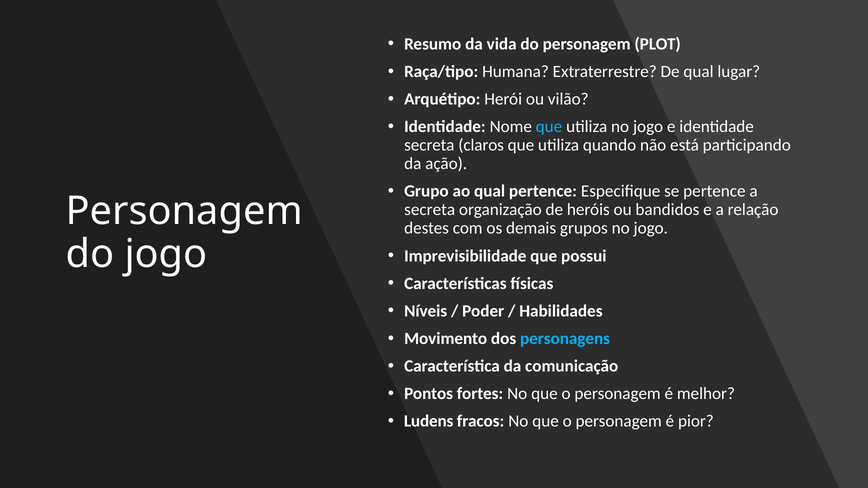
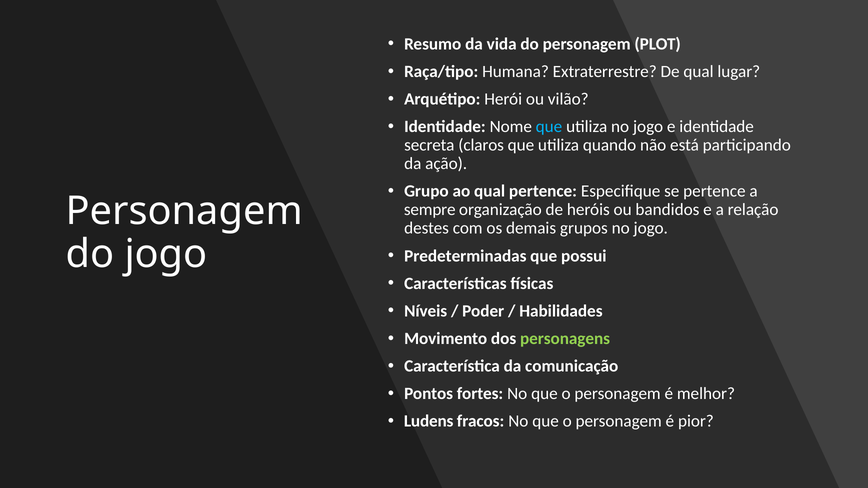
secreta: secreta -> sempre (430, 210)
Imprevisibilidade: Imprevisibilidade -> Predeterminadas (465, 256)
personagens colour: light blue -> light green (565, 339)
